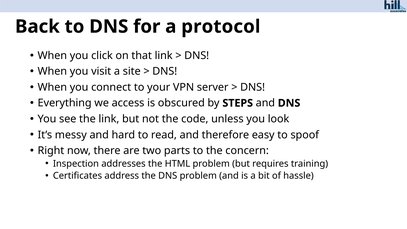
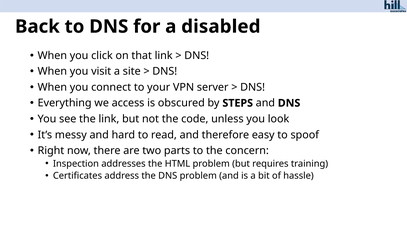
protocol: protocol -> disabled (221, 27)
